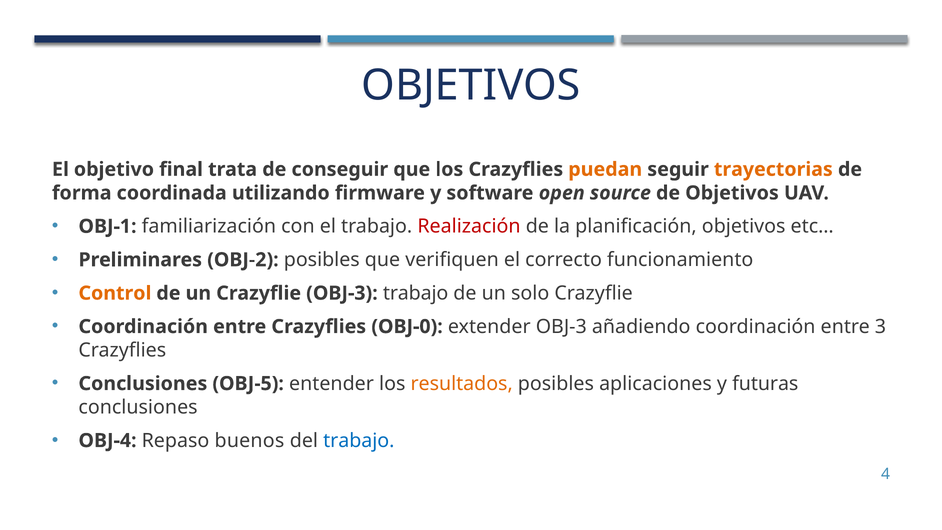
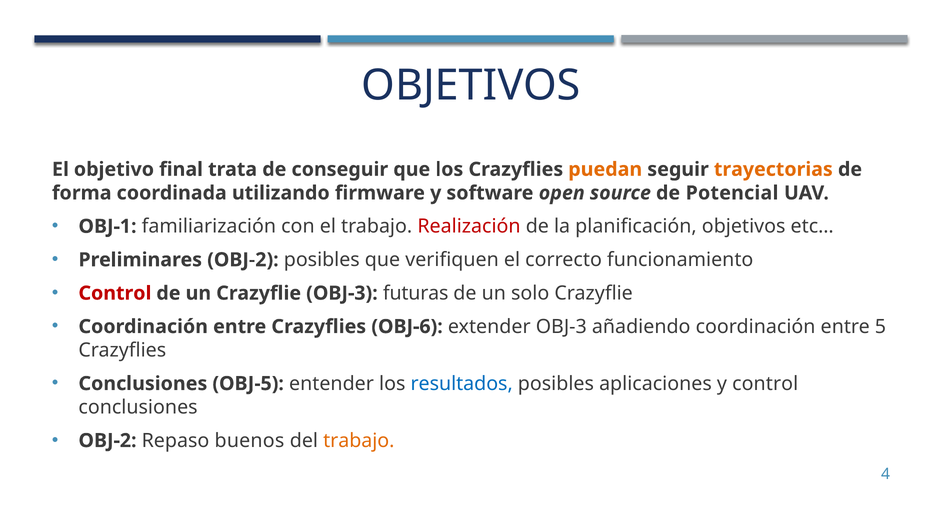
de Objetivos: Objetivos -> Potencial (732, 193)
Control colour: orange -> red (115, 293)
OBJ-3 trabajo: trabajo -> futuras (416, 293)
OBJ-0: OBJ-0 -> OBJ-6 (407, 327)
3: 3 -> 5 (880, 327)
resultados colour: orange -> blue (462, 384)
y futuras: futuras -> control (765, 384)
OBJ-4: OBJ-4 -> OBJ-2 (108, 441)
trabajo colour: blue -> orange (359, 441)
